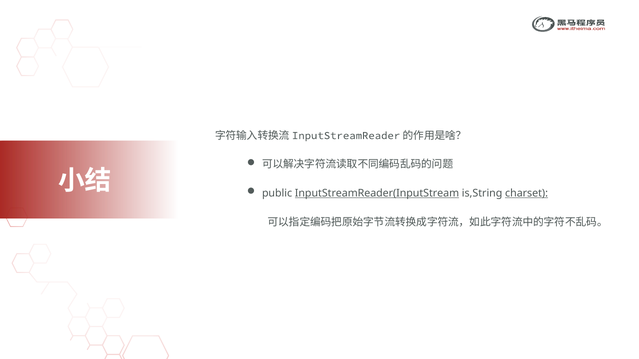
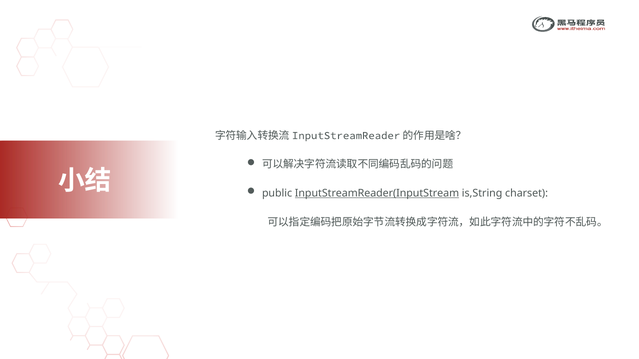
charset underline: present -> none (527, 193)
